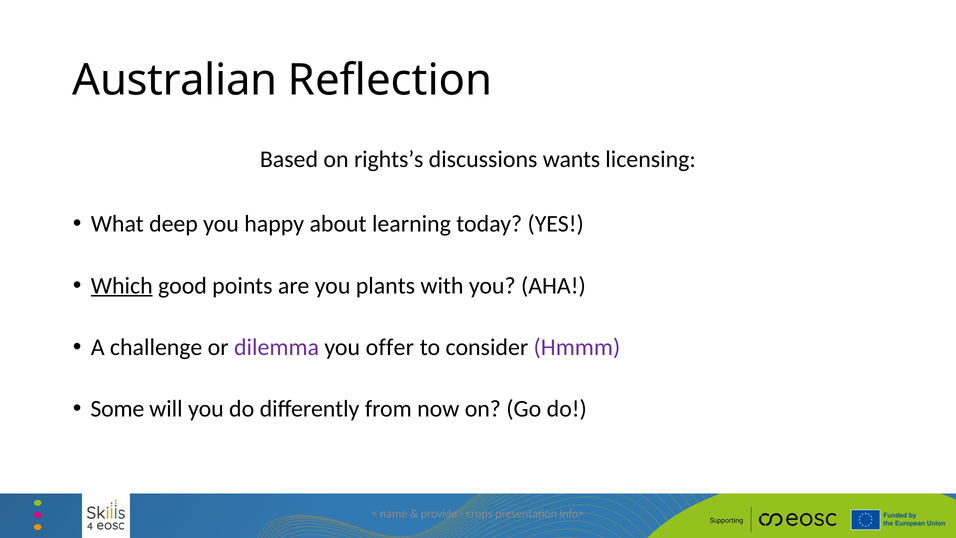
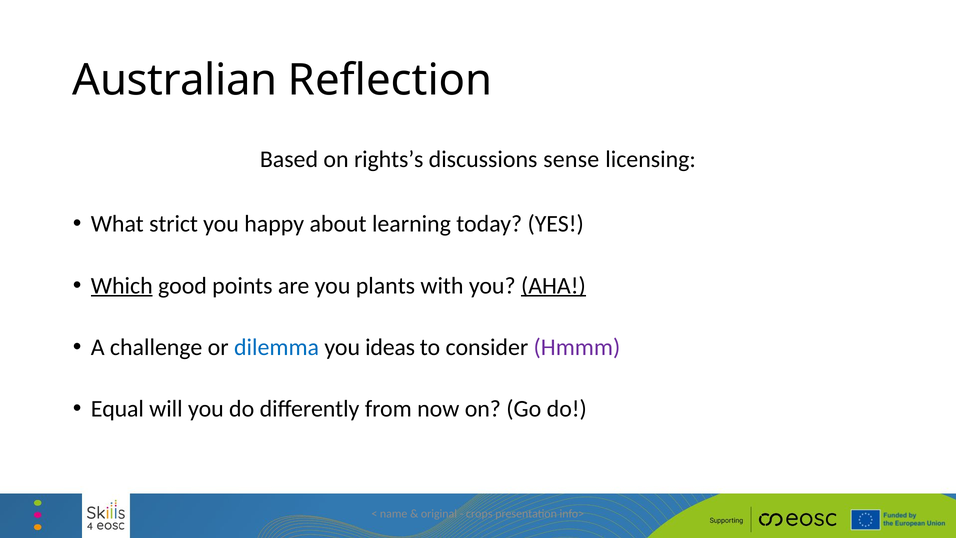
wants: wants -> sense (571, 160)
deep: deep -> strict (174, 224)
AHA underline: none -> present (553, 286)
dilemma colour: purple -> blue (277, 347)
offer: offer -> ideas (390, 347)
Some: Some -> Equal (117, 409)
provide: provide -> original (439, 514)
